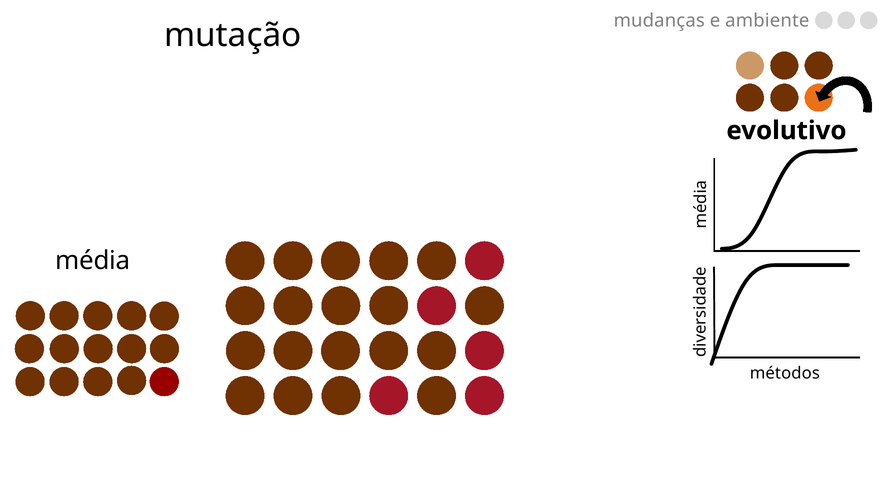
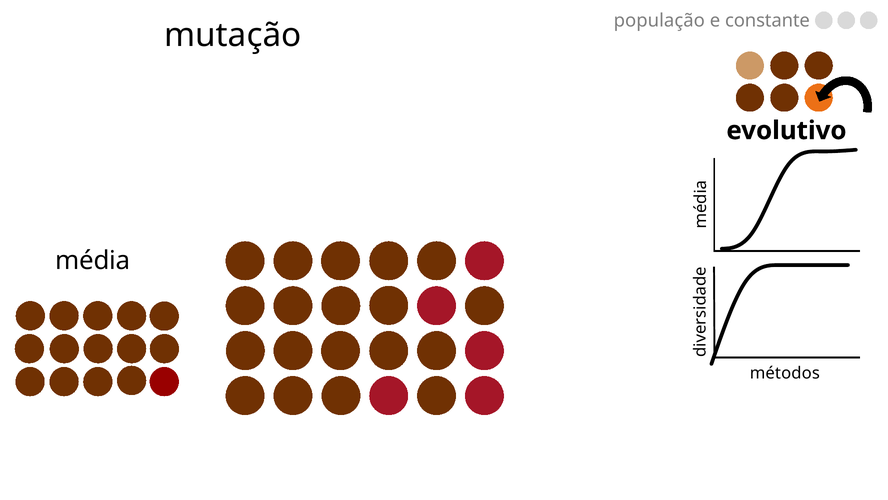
mudanças: mudanças -> população (659, 21)
ambiente: ambiente -> constante (767, 21)
